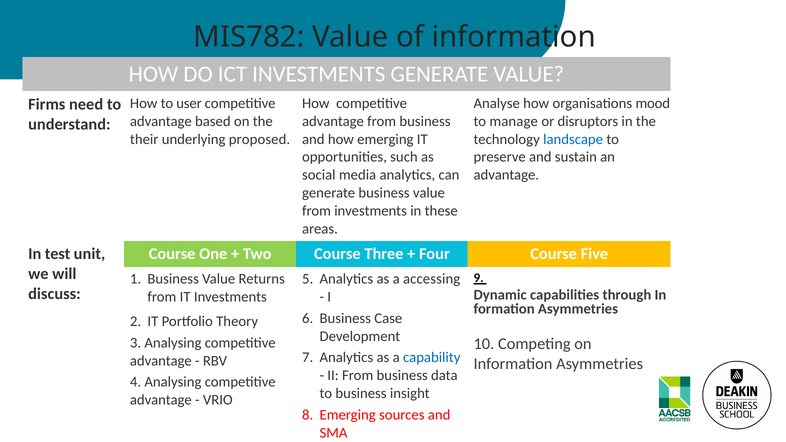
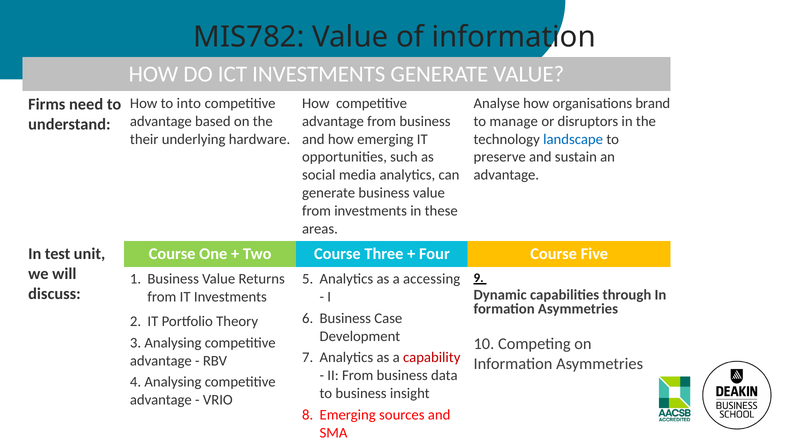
user: user -> into (189, 103)
mood: mood -> brand (653, 103)
proposed: proposed -> hardware (260, 139)
capability colour: blue -> red (432, 358)
